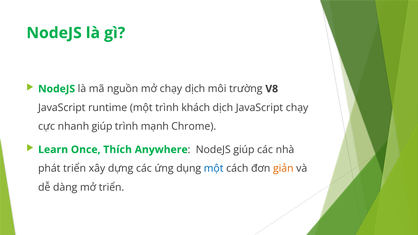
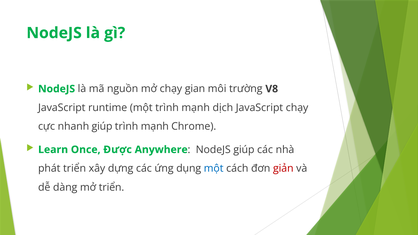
chạy dịch: dịch -> gian (195, 89)
một trình khách: khách -> mạnh (196, 108)
Thích: Thích -> Được (118, 150)
giản colour: orange -> red (283, 169)
